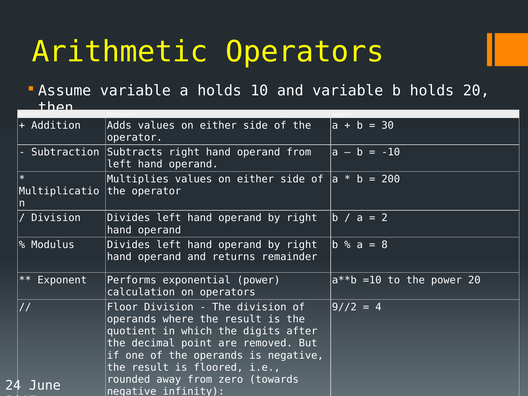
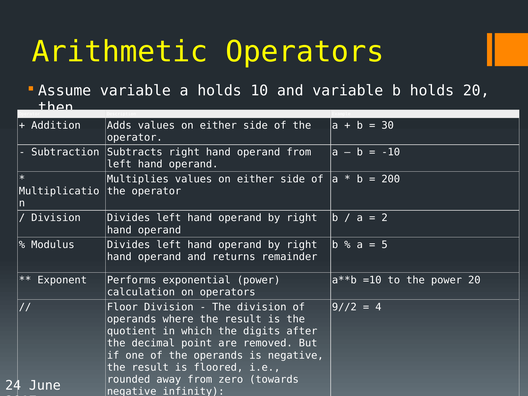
8: 8 -> 5 (385, 245)
